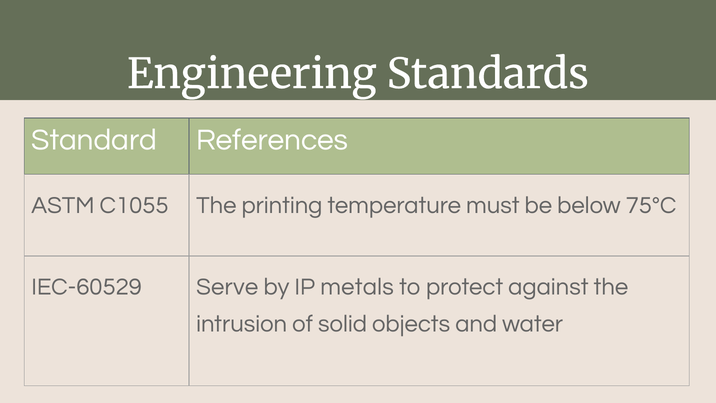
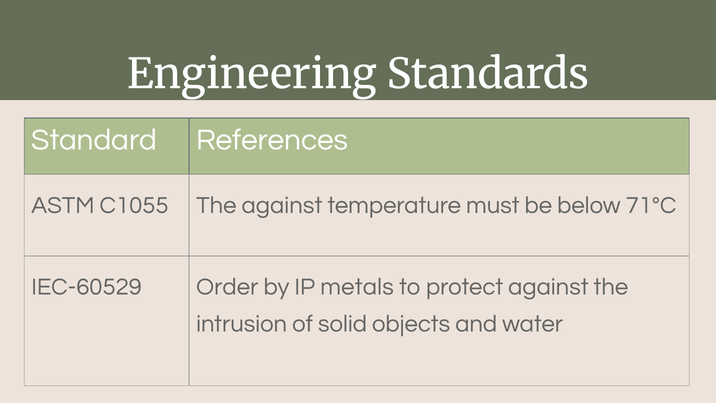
The printing: printing -> against (282, 205)
75°C: 75°C -> 71°C (651, 205)
Serve: Serve -> Order (227, 287)
